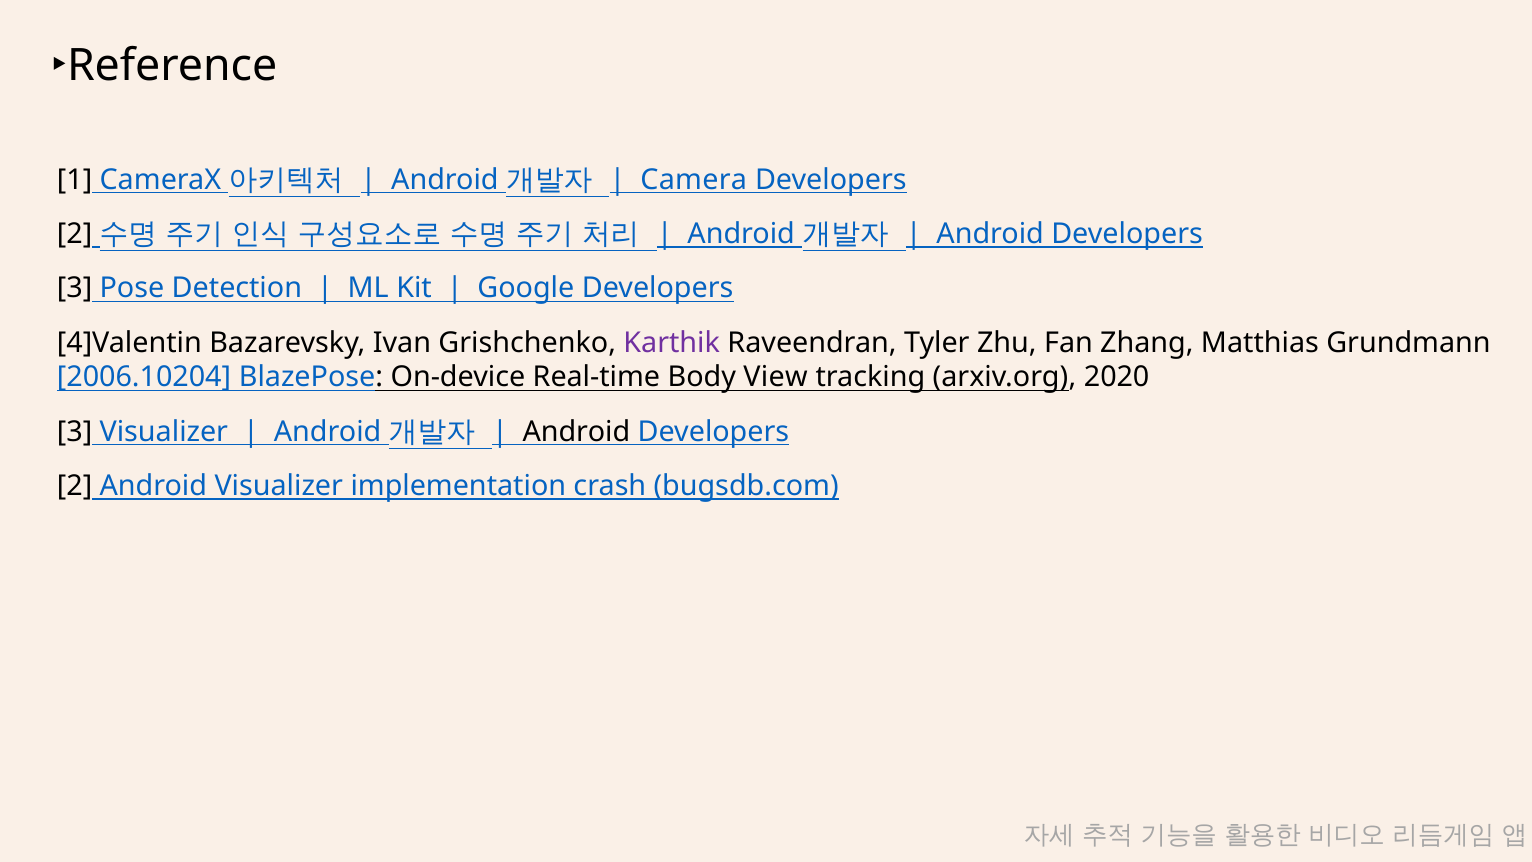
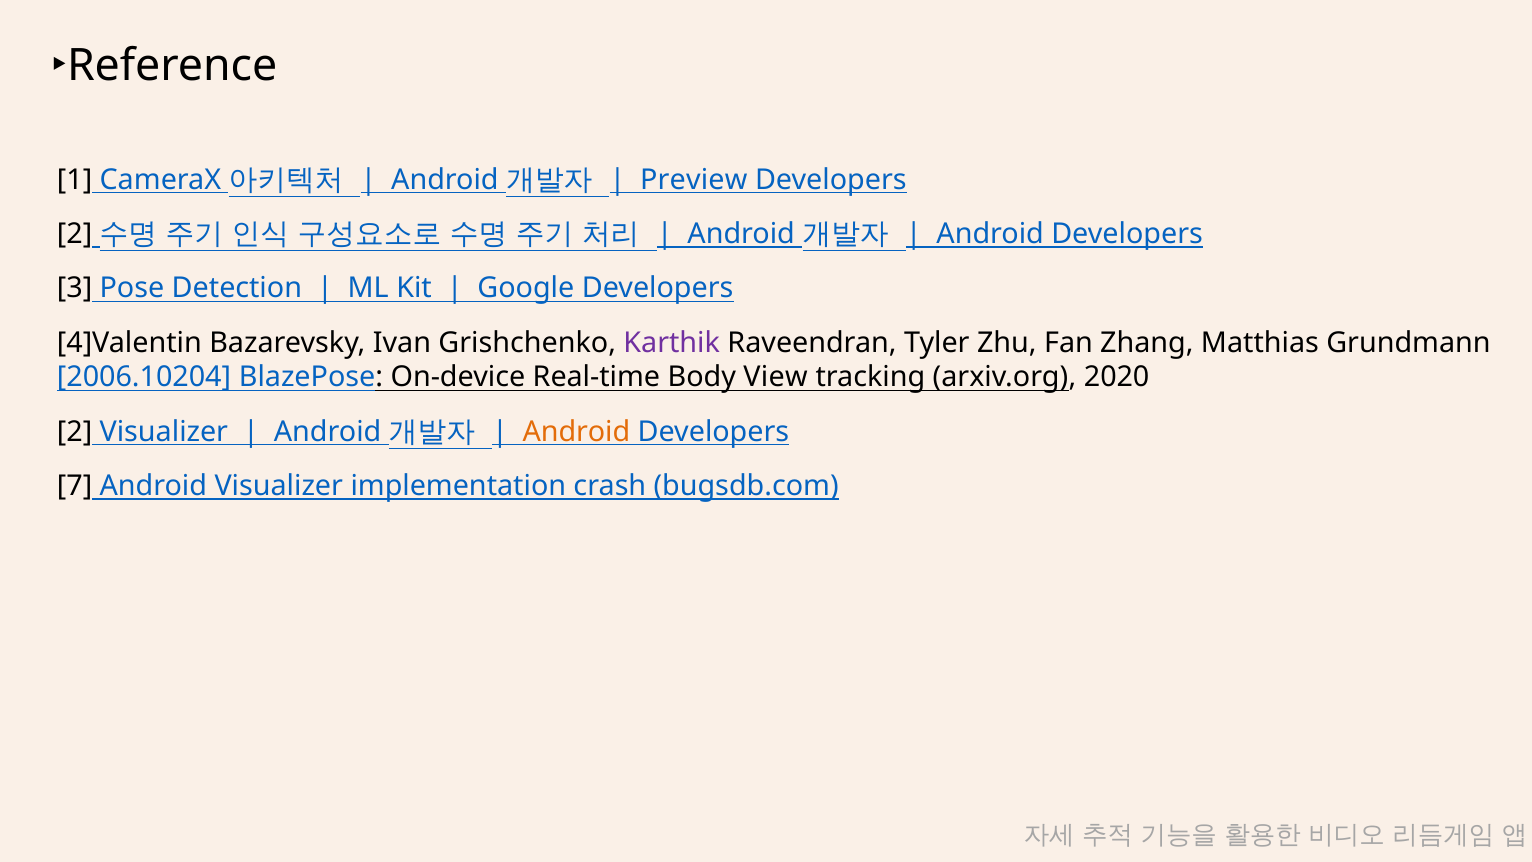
Camera: Camera -> Preview (694, 180)
3: 3 -> 2 (75, 432)
Android colour: black -> orange (576, 432)
2: 2 -> 7 (75, 486)
